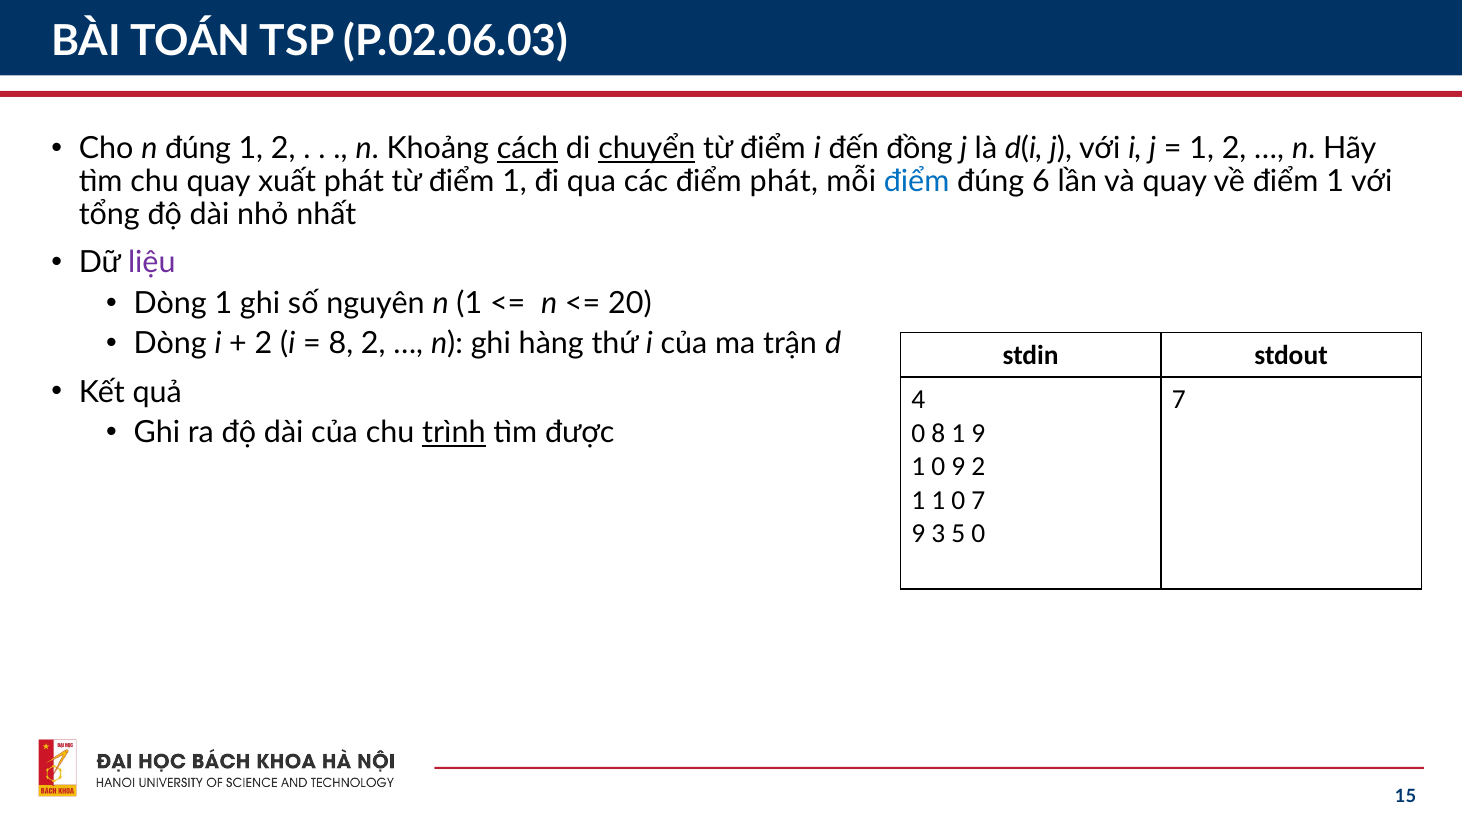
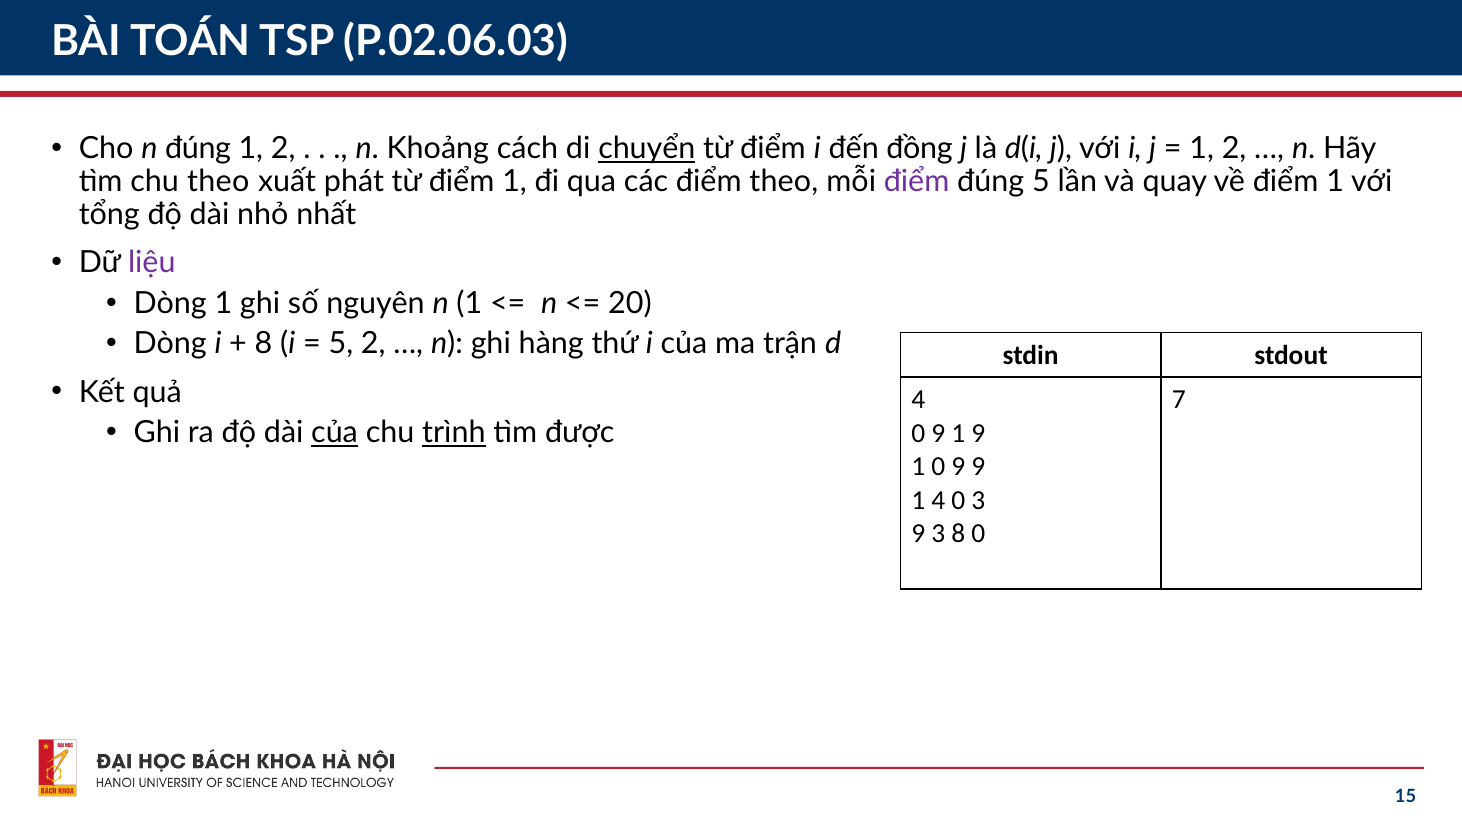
cách underline: present -> none (528, 149)
chu quay: quay -> theo (218, 182)
điểm phát: phát -> theo (784, 182)
điểm colour: blue -> purple (917, 182)
đúng 6: 6 -> 5 (1041, 182)
2: 2 -> 8 (264, 344)
8: 8 -> 5 (341, 344)
của underline: none -> present (335, 432)
8: 8 -> 9 (938, 433)
9 2: 2 -> 9 (978, 466)
1 1: 1 -> 4 (938, 500)
7: 7 -> 3 (978, 500)
3 5: 5 -> 8 (958, 533)
